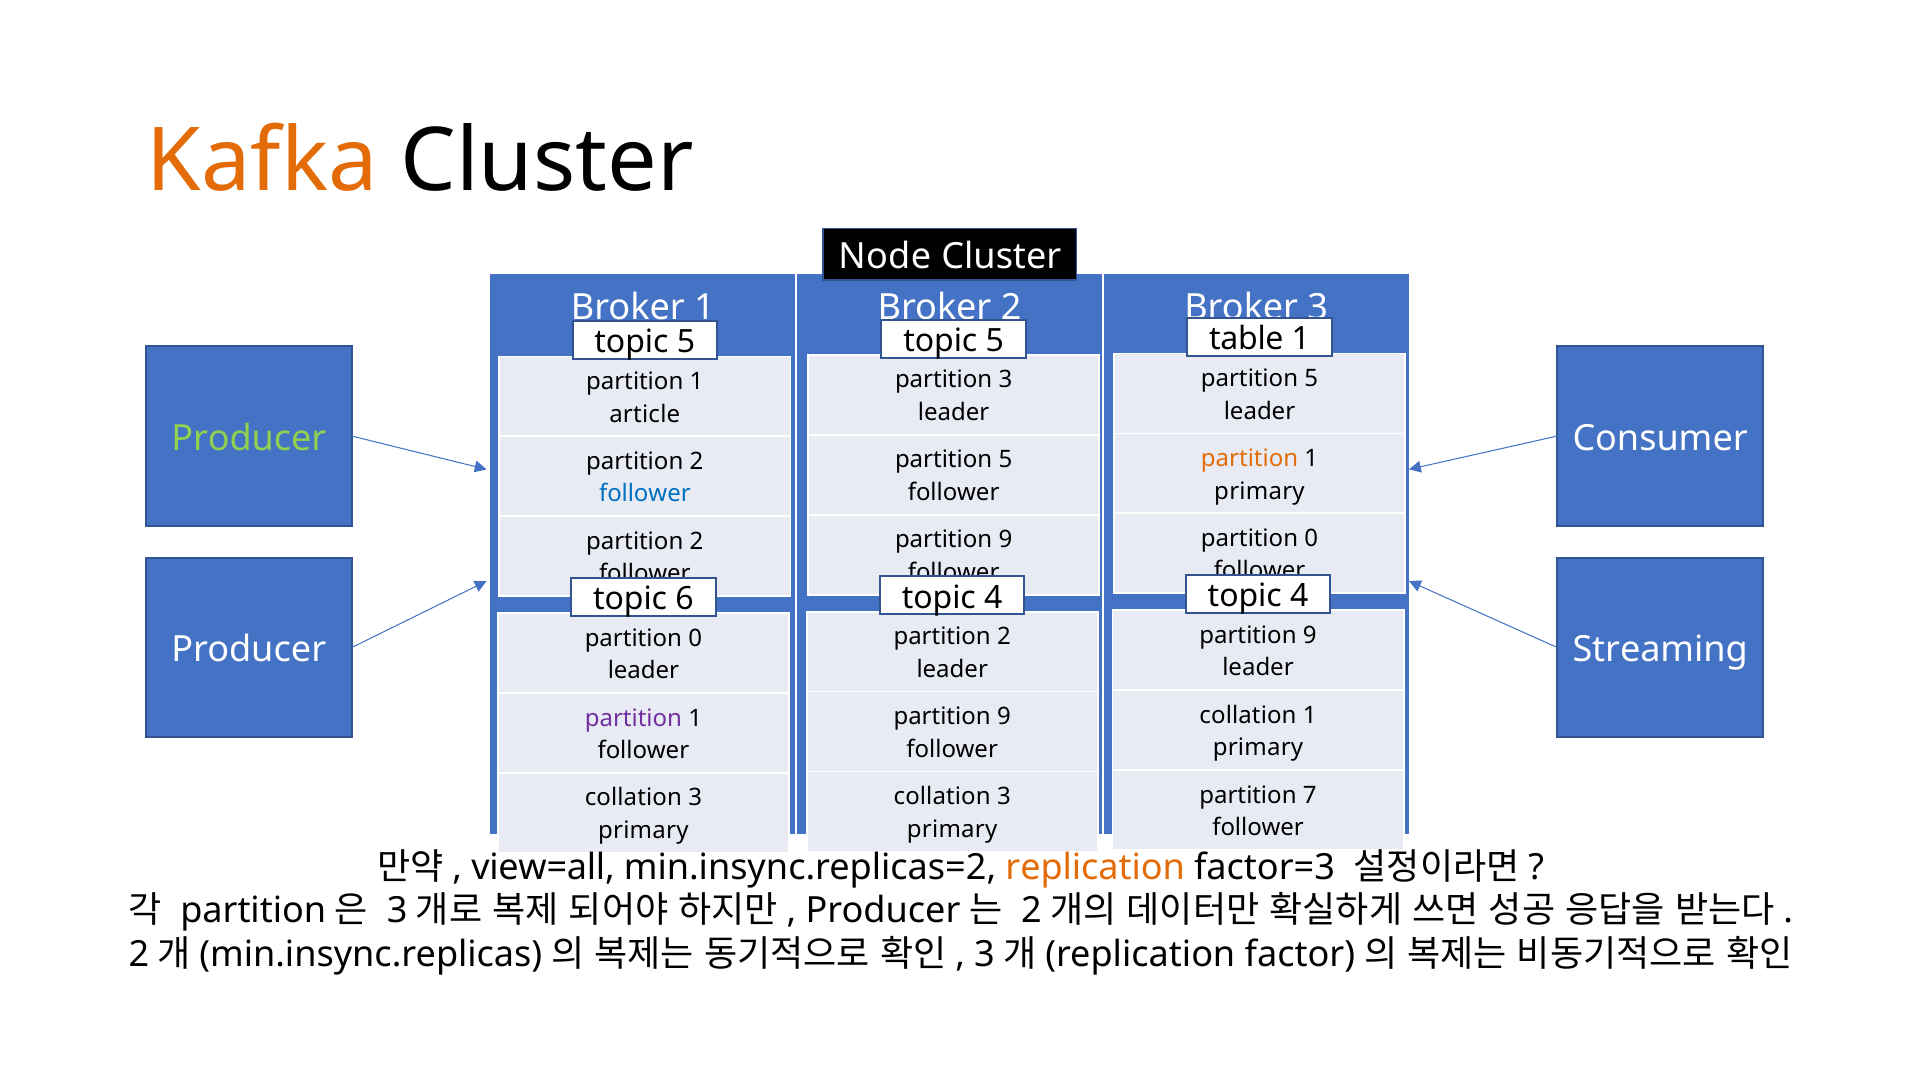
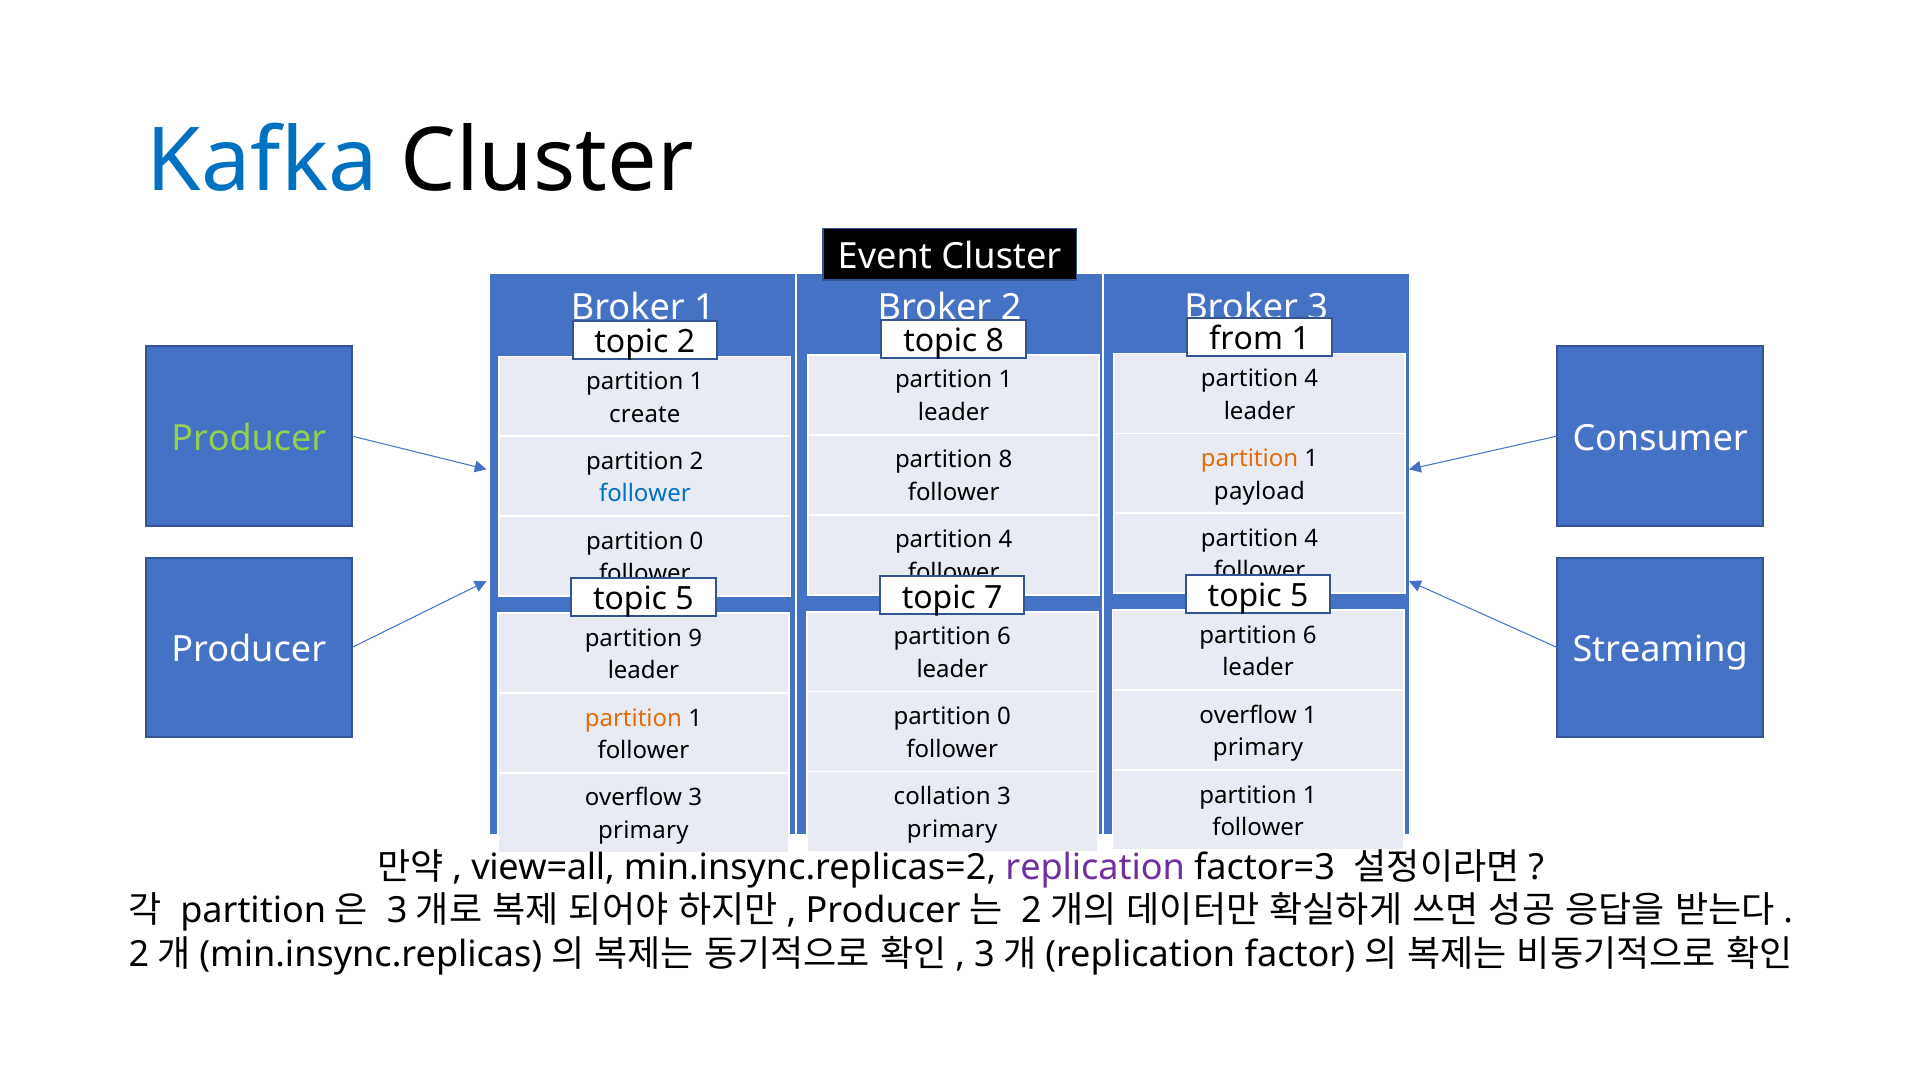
Kafka colour: orange -> blue (262, 162)
Node: Node -> Event (885, 257)
table: table -> from (1246, 339)
5: 5 -> 8 (995, 341)
5: 5 -> 2 (686, 342)
5: 5 -> 4 (1311, 379)
3: 3 -> 1 (1005, 380)
article: article -> create (645, 414)
5: 5 -> 8 (1005, 460)
primary: primary -> payload (1259, 491)
0: 0 -> 4 (1311, 538)
9: 9 -> 4 (1005, 540)
2: 2 -> 0 (697, 541)
4: 4 -> 5 (1299, 596)
4: 4 -> 7 (993, 598)
6: 6 -> 5 (685, 599)
9: 9 -> 6 (1310, 635)
2: 2 -> 6 (1004, 637)
0: 0 -> 9 (695, 638)
collation: collation -> overflow (1248, 715)
9: 9 -> 0 (1004, 717)
partition colour: purple -> orange (633, 718)
7: 7 -> 1 (1310, 795)
collation: collation -> overflow (633, 798)
replication colour: orange -> purple (1095, 868)
